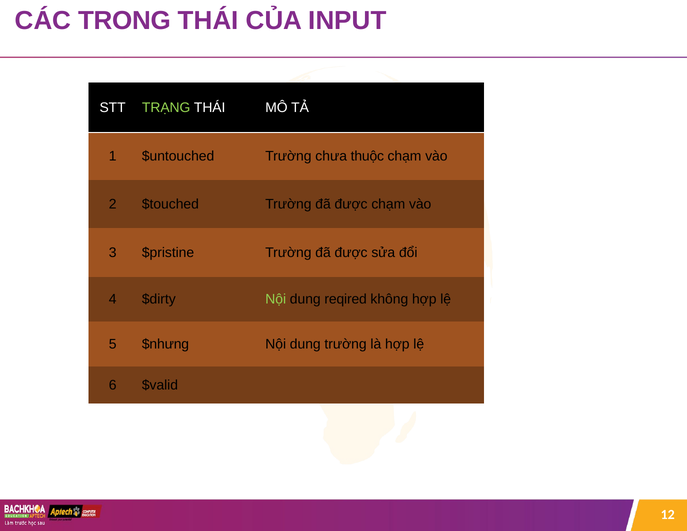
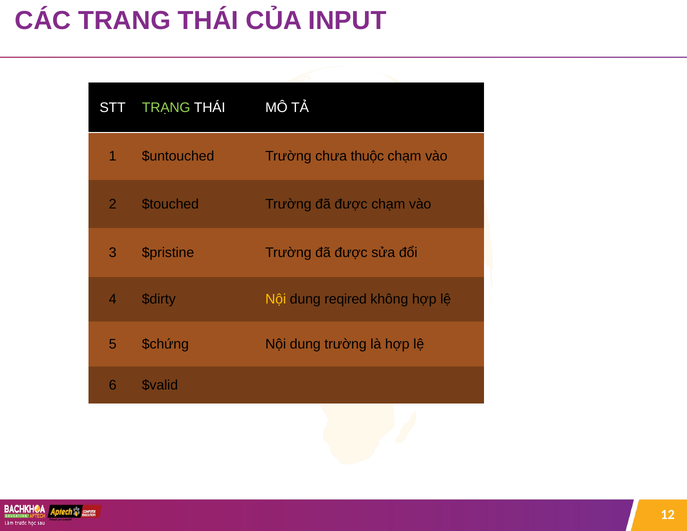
TRONG: TRONG -> TRANG (125, 21)
Nội colour: light green -> yellow (276, 299)
$nhưng: $nhưng -> $chứng (165, 344)
